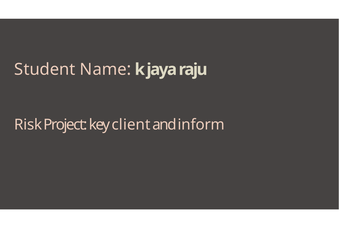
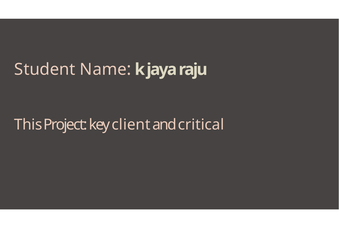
Risk: Risk -> This (28, 125)
inform: inform -> critical (201, 125)
